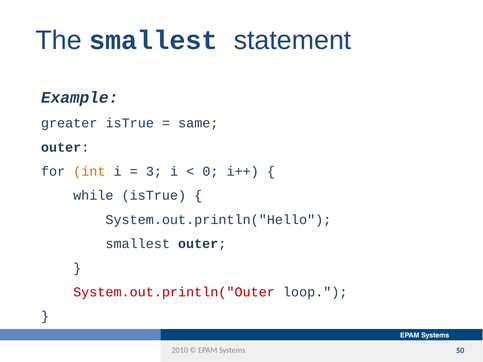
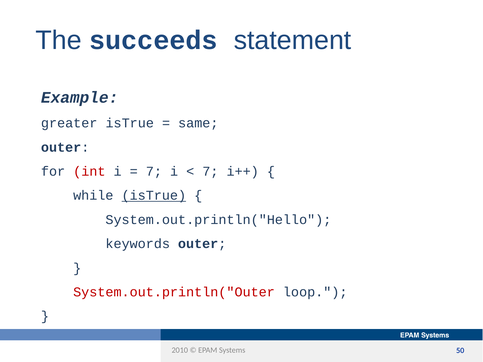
The smallest: smallest -> succeeds (153, 41)
int colour: orange -> red (89, 172)
3: 3 -> 7 (154, 172)
0: 0 -> 7 (210, 172)
isTrue underline: none -> present (154, 196)
smallest: smallest -> keywords (138, 244)
